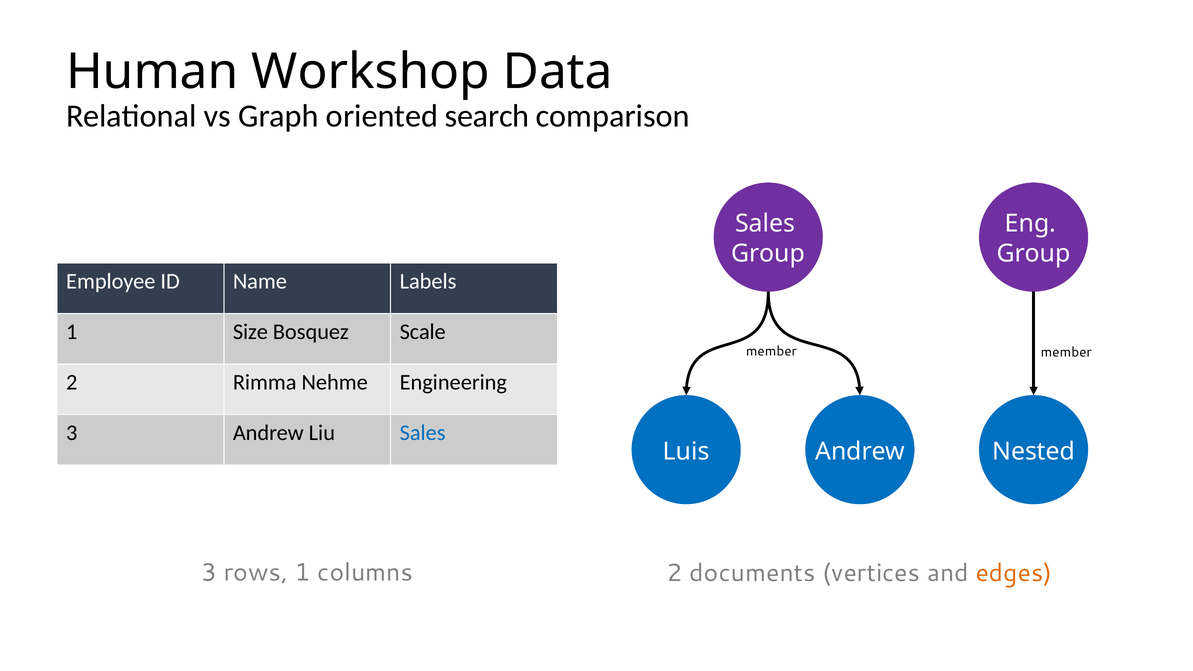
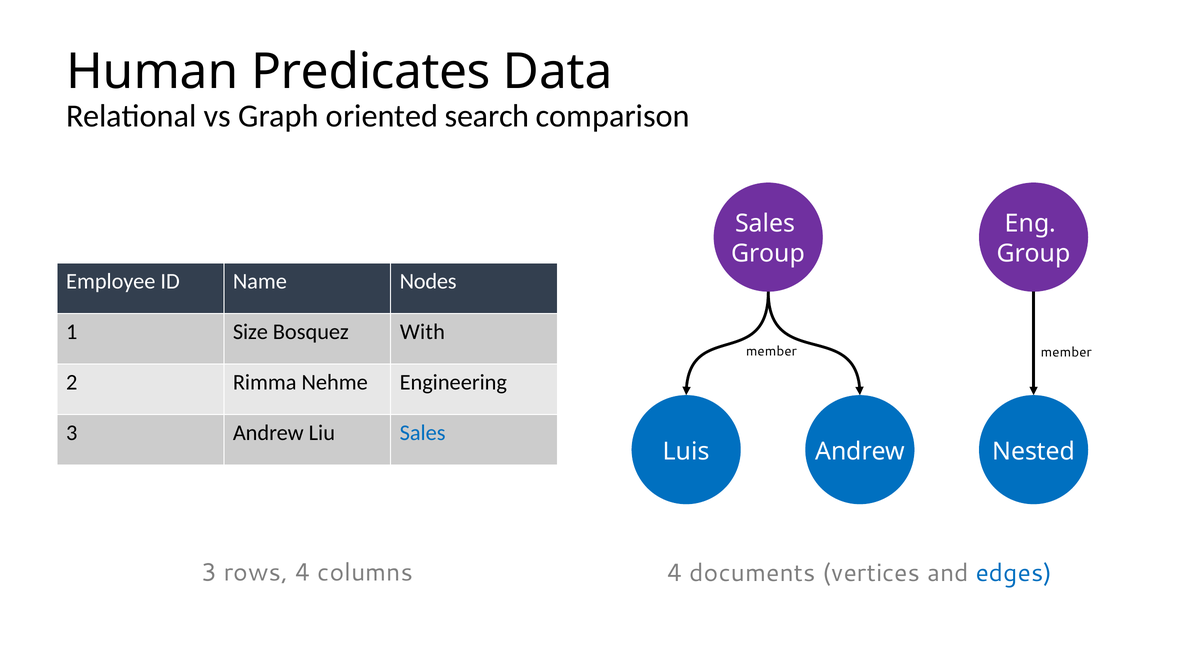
Workshop: Workshop -> Predicates (371, 72)
Labels: Labels -> Nodes (428, 282)
Scale: Scale -> With (422, 332)
rows 1: 1 -> 4 (303, 573)
columns 2: 2 -> 4 (675, 573)
edges colour: orange -> blue (1014, 573)
